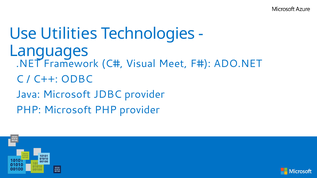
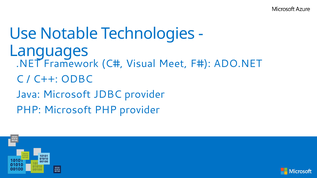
Utilities: Utilities -> Notable (69, 34)
